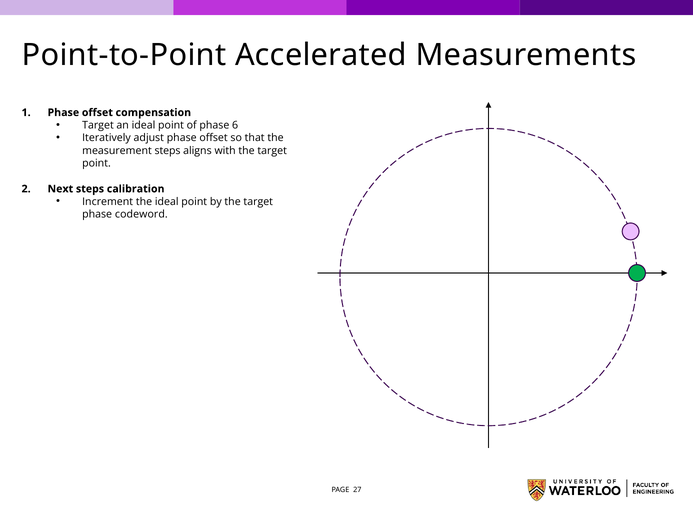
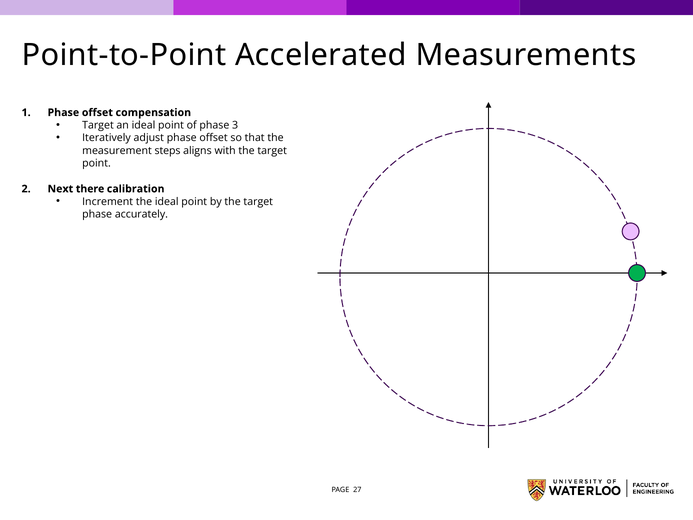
6: 6 -> 3 (235, 125)
Next steps: steps -> there (90, 189)
codeword: codeword -> accurately (141, 214)
